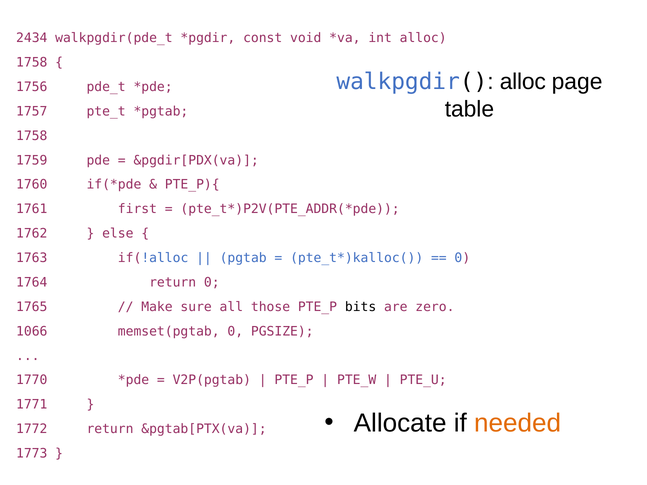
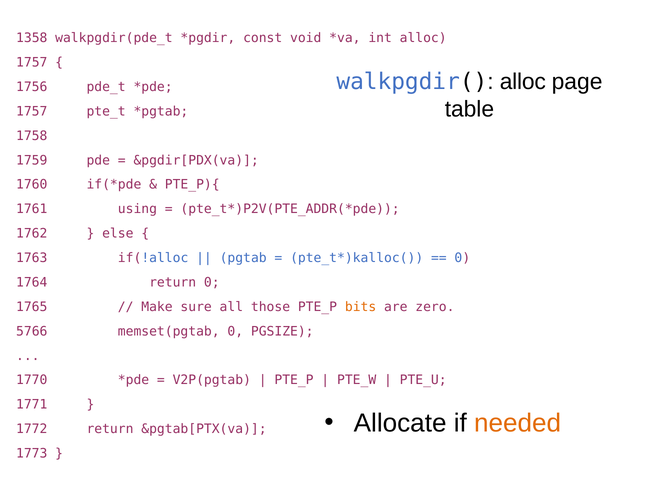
2434: 2434 -> 1358 (32, 38)
1758: 1758 -> 1757 (32, 63)
first: first -> using (137, 209)
bits colour: black -> orange (361, 307)
1066: 1066 -> 5766 (32, 331)
